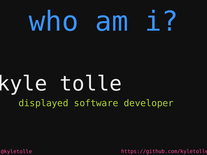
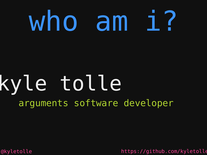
displayed: displayed -> arguments (43, 103)
